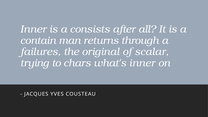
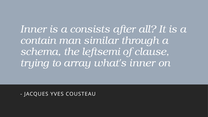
returns: returns -> similar (101, 40)
failures: failures -> schema (41, 52)
original: original -> leftsemi (101, 52)
scalar: scalar -> clause (152, 52)
chars: chars -> array (77, 63)
